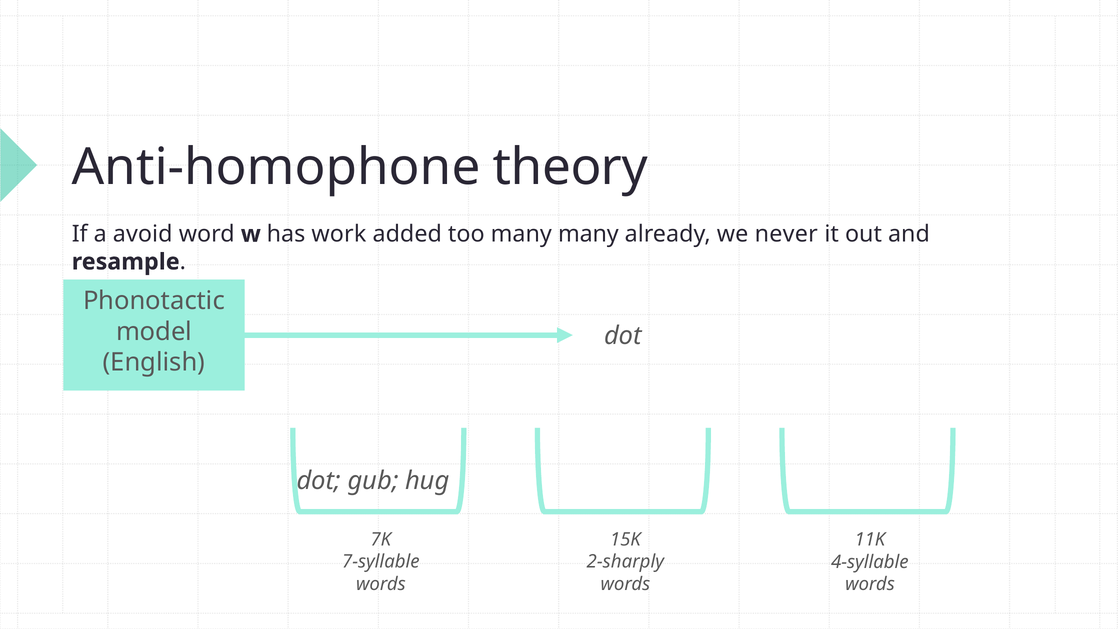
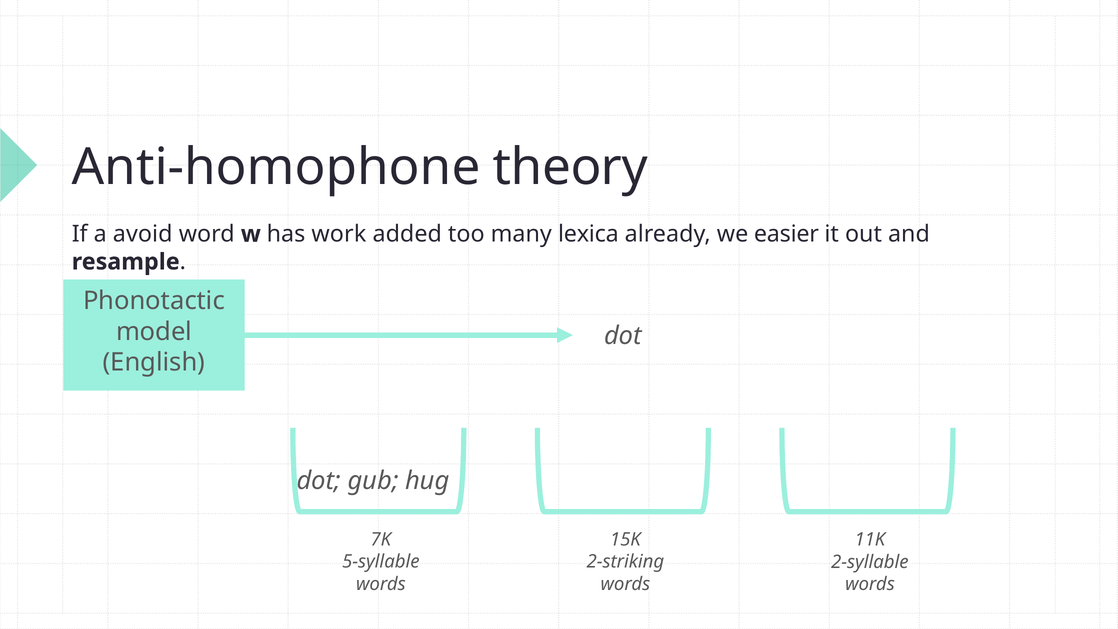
many many: many -> lexica (588, 234)
never: never -> easier (786, 234)
7-syllable: 7-syllable -> 5-syllable (381, 562)
2-sharply: 2-sharply -> 2-striking (625, 562)
4-syllable: 4-syllable -> 2-syllable (870, 562)
